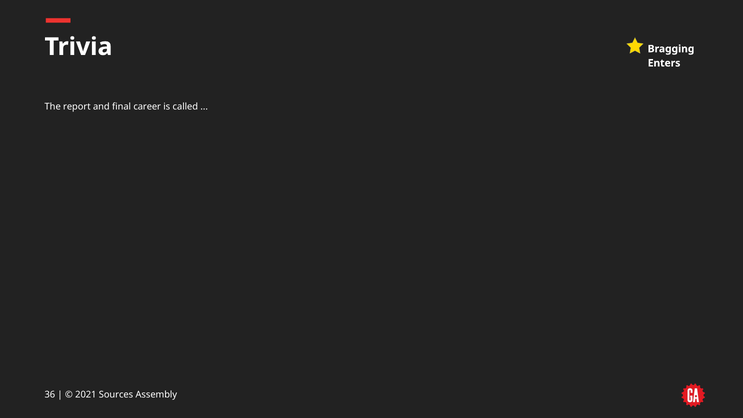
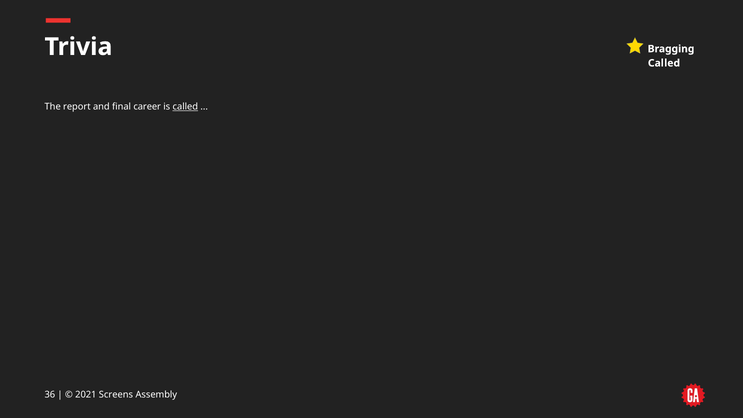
Enters: Enters -> Called (664, 63)
called underline: none -> present (185, 107)
Sources: Sources -> Screens (116, 395)
